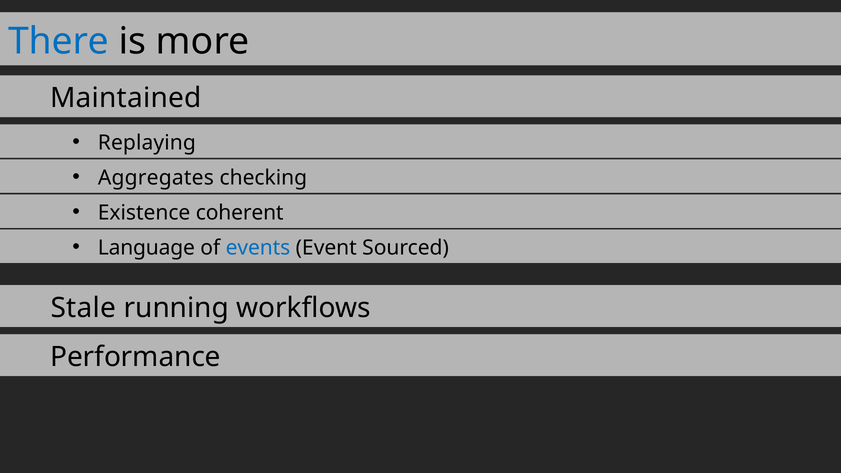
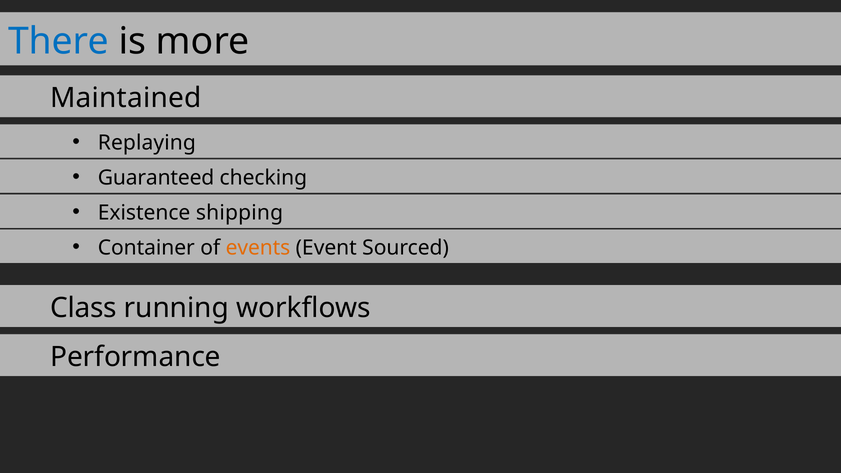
Aggregates: Aggregates -> Guaranteed (156, 178)
coherent: coherent -> shipping (240, 213)
Language: Language -> Container (146, 248)
events colour: blue -> orange (258, 248)
Stale: Stale -> Class (83, 308)
